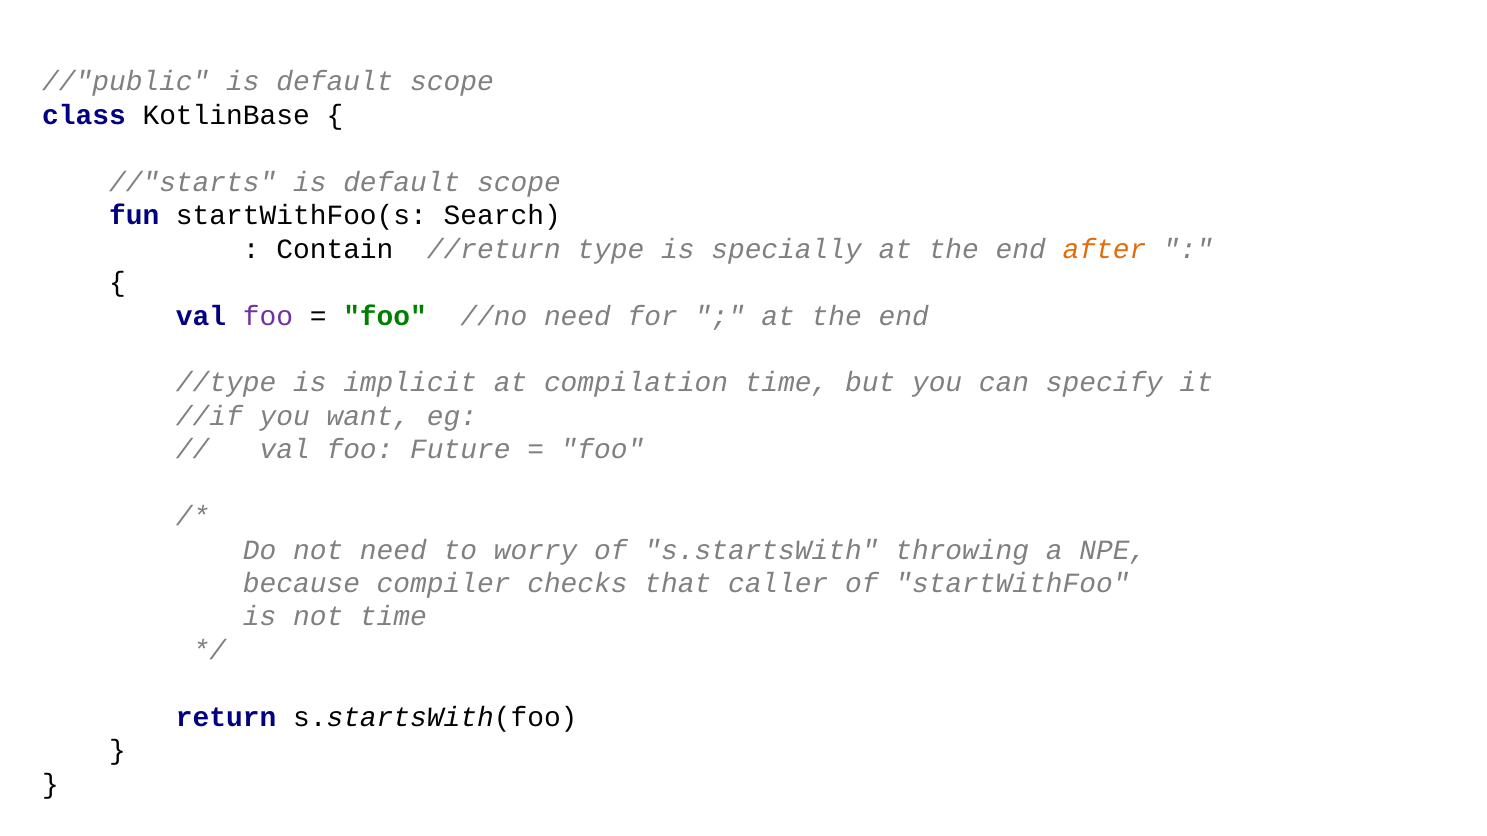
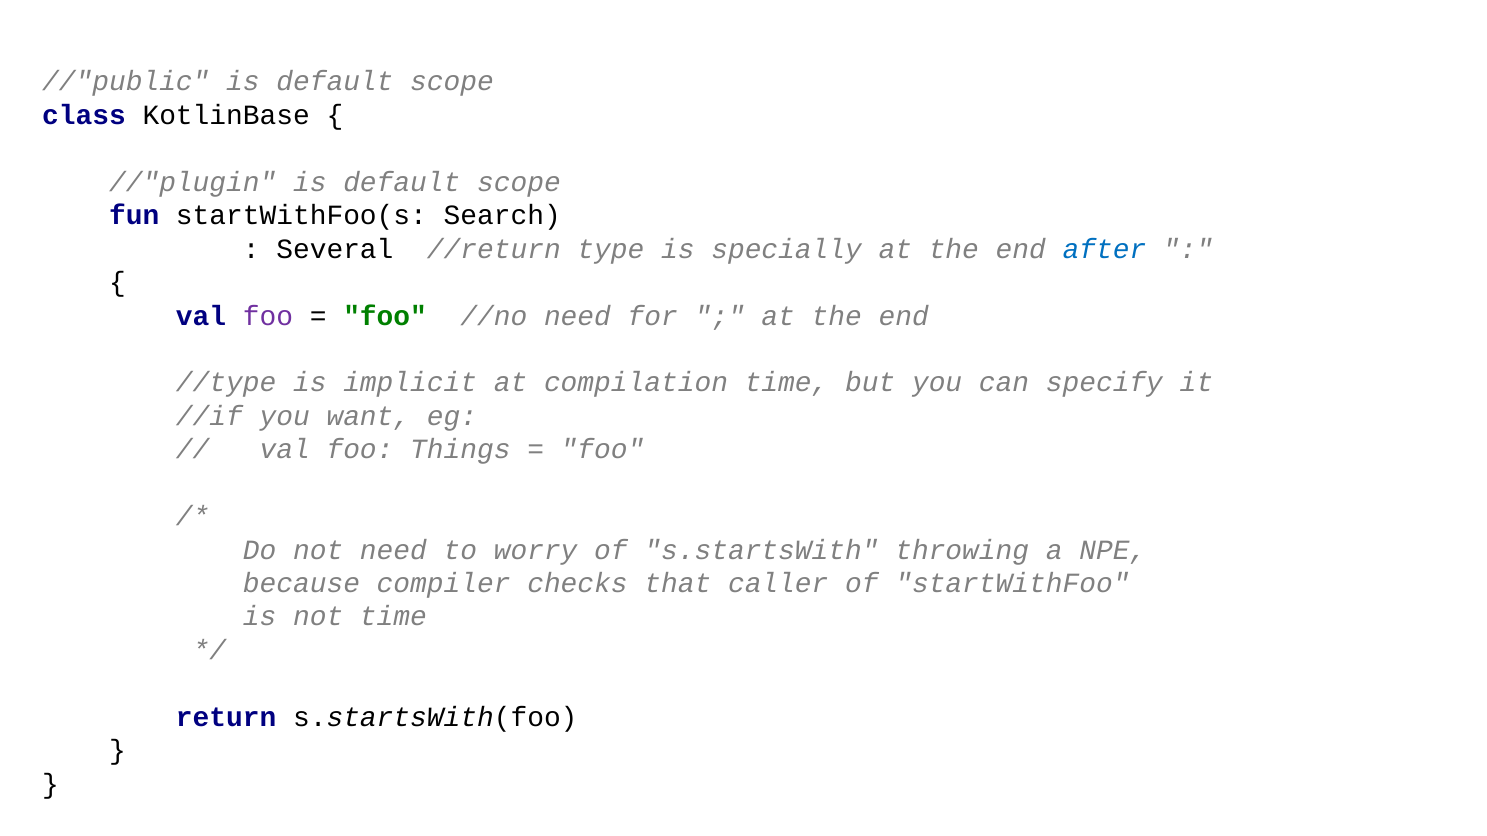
//"starts: //"starts -> //"plugin (193, 182)
Contain: Contain -> Several (335, 249)
after colour: orange -> blue (1104, 249)
Future: Future -> Things (460, 450)
